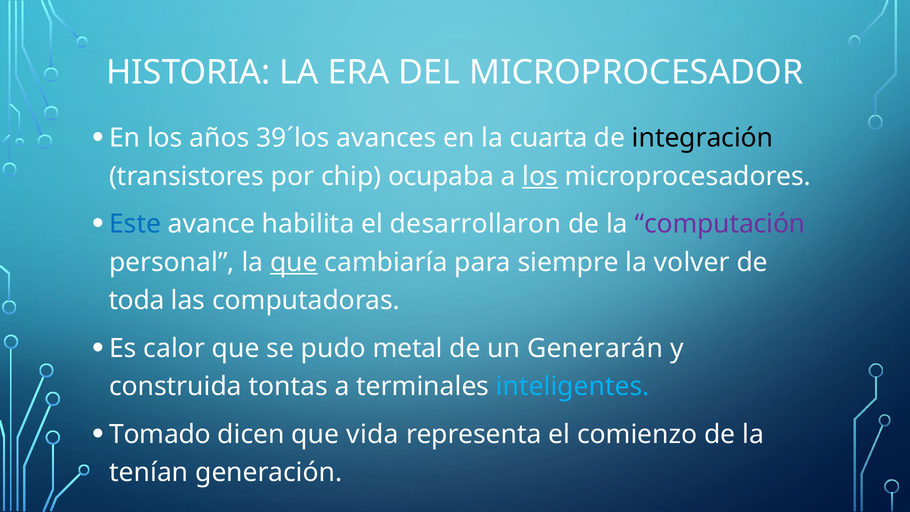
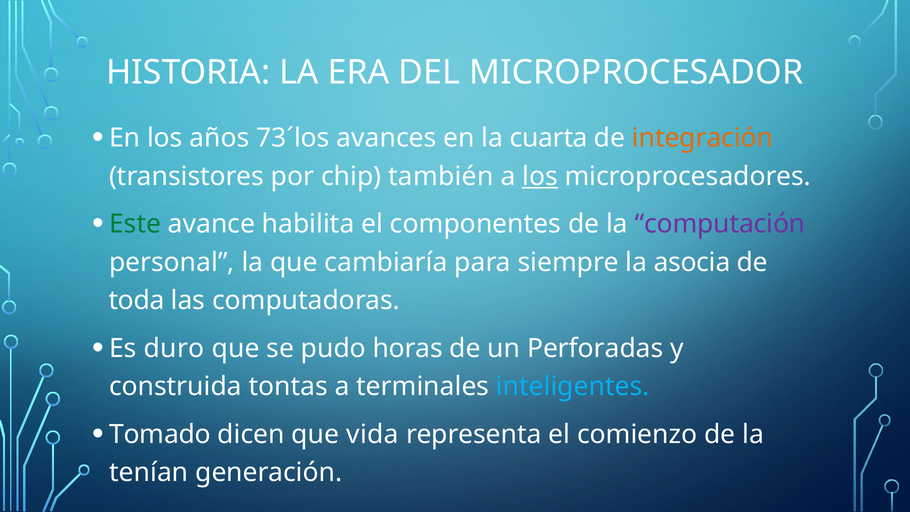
39´los: 39´los -> 73´los (293, 138)
integración colour: black -> orange (703, 138)
ocupaba: ocupaba -> también (441, 176)
Este colour: blue -> green (135, 224)
desarrollaron: desarrollaron -> componentes (476, 224)
que underline: present -> none (294, 262)
volver: volver -> asocia (692, 262)
calor: calor -> duro (174, 348)
metal: metal -> horas (408, 348)
Generarán: Generarán -> Perforadas (595, 348)
